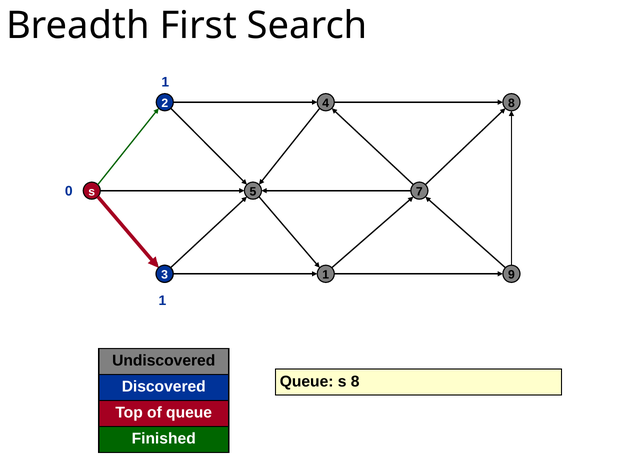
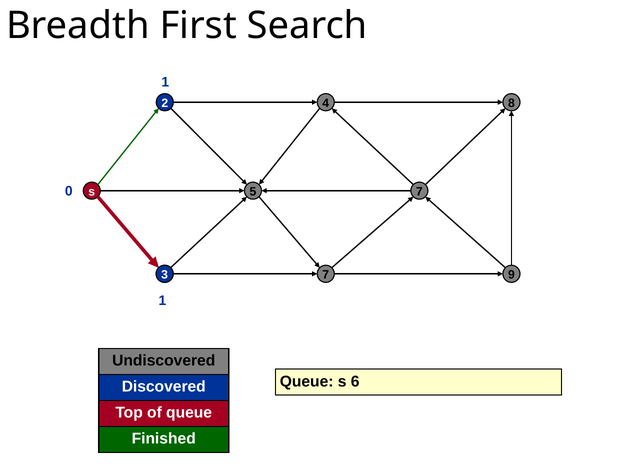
1: 1 -> 7 (326, 275)
s 8: 8 -> 6 (355, 381)
